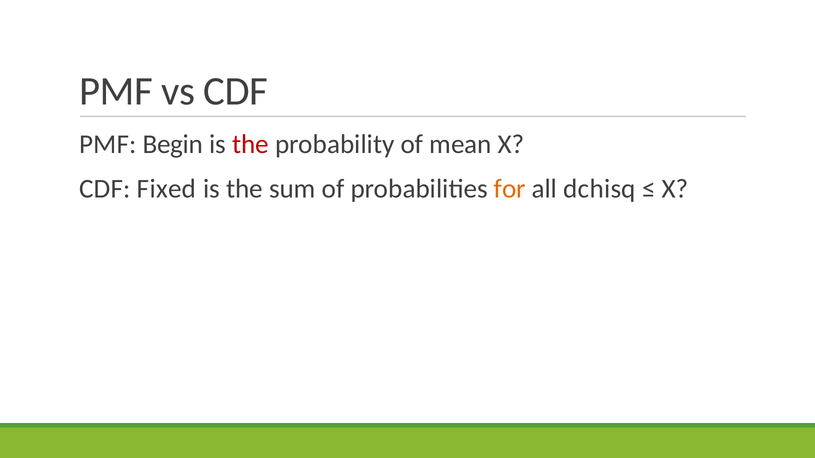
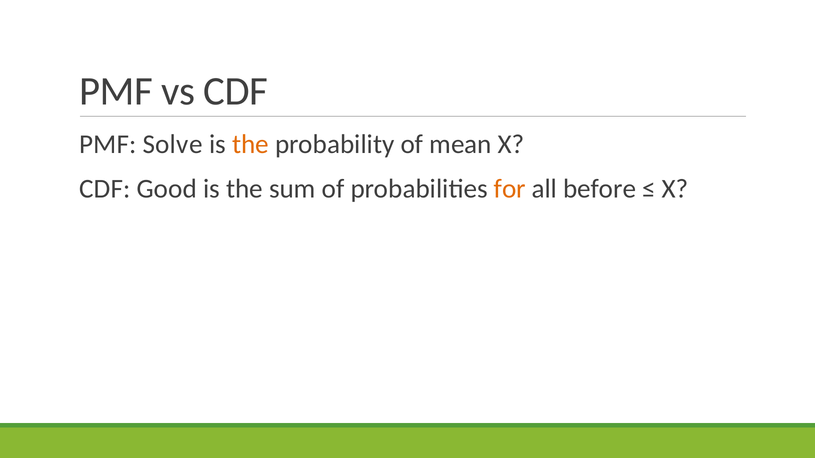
Begin: Begin -> Solve (173, 145)
the colour: red -> orange (251, 145)
Fixed: Fixed -> Good (167, 189)
dchisq: dchisq -> before (600, 189)
